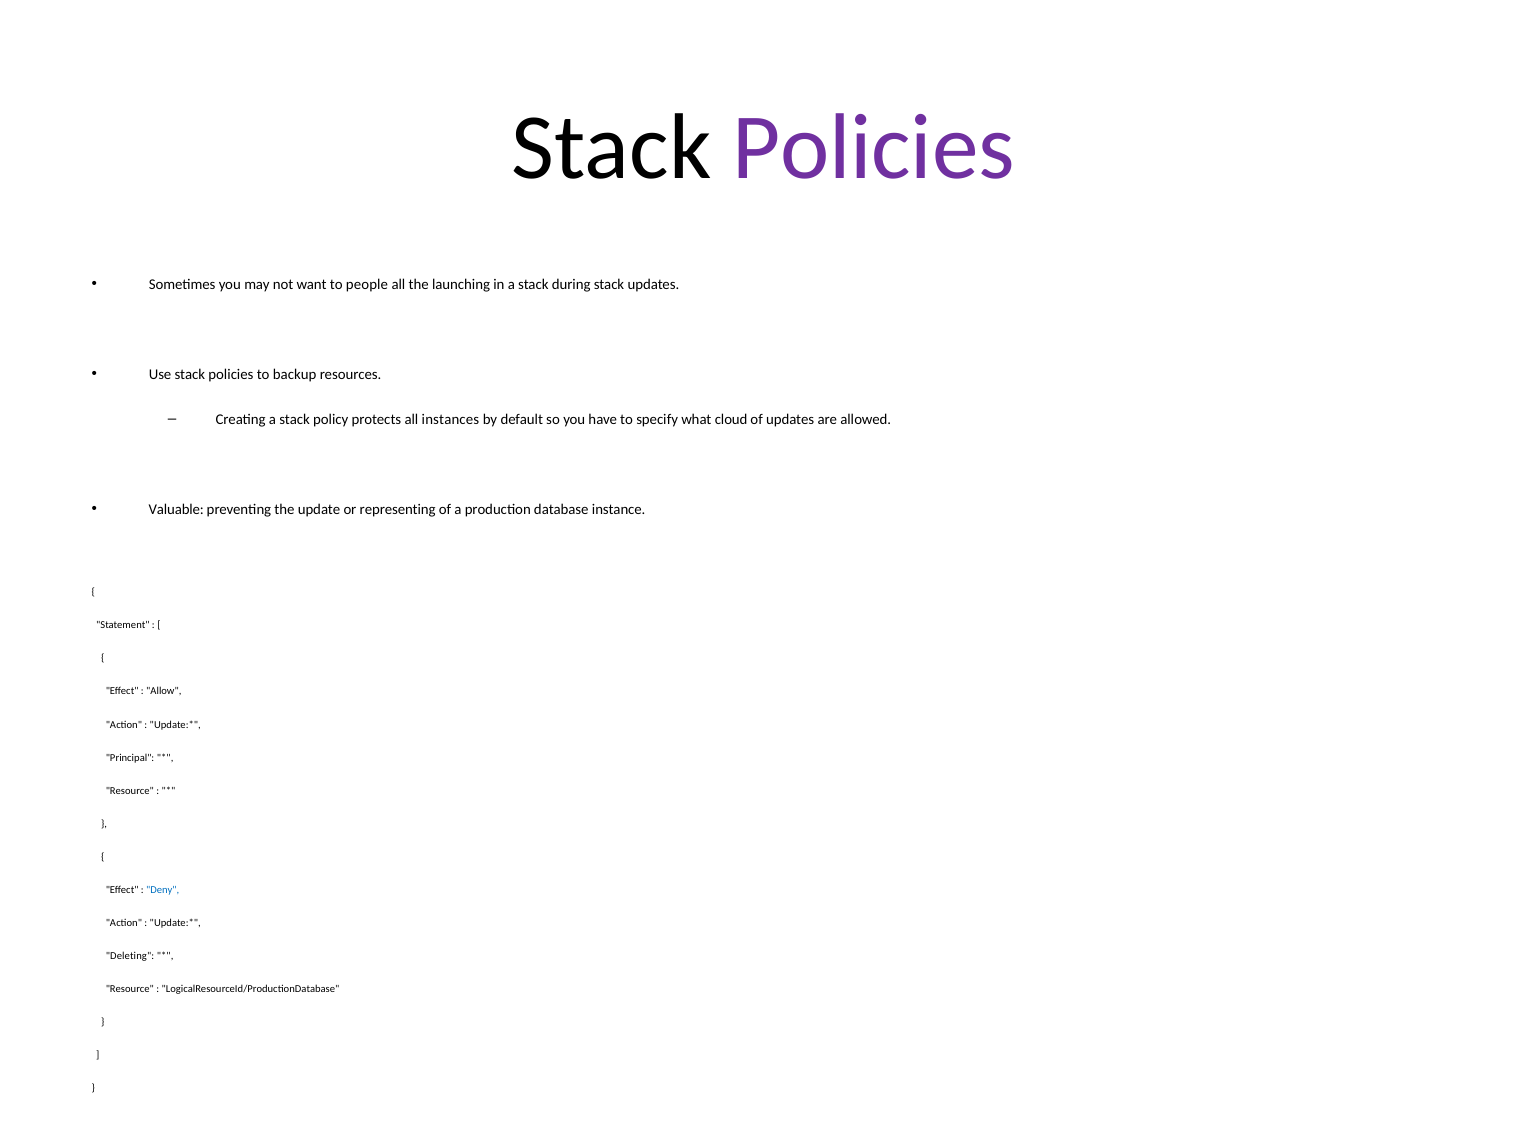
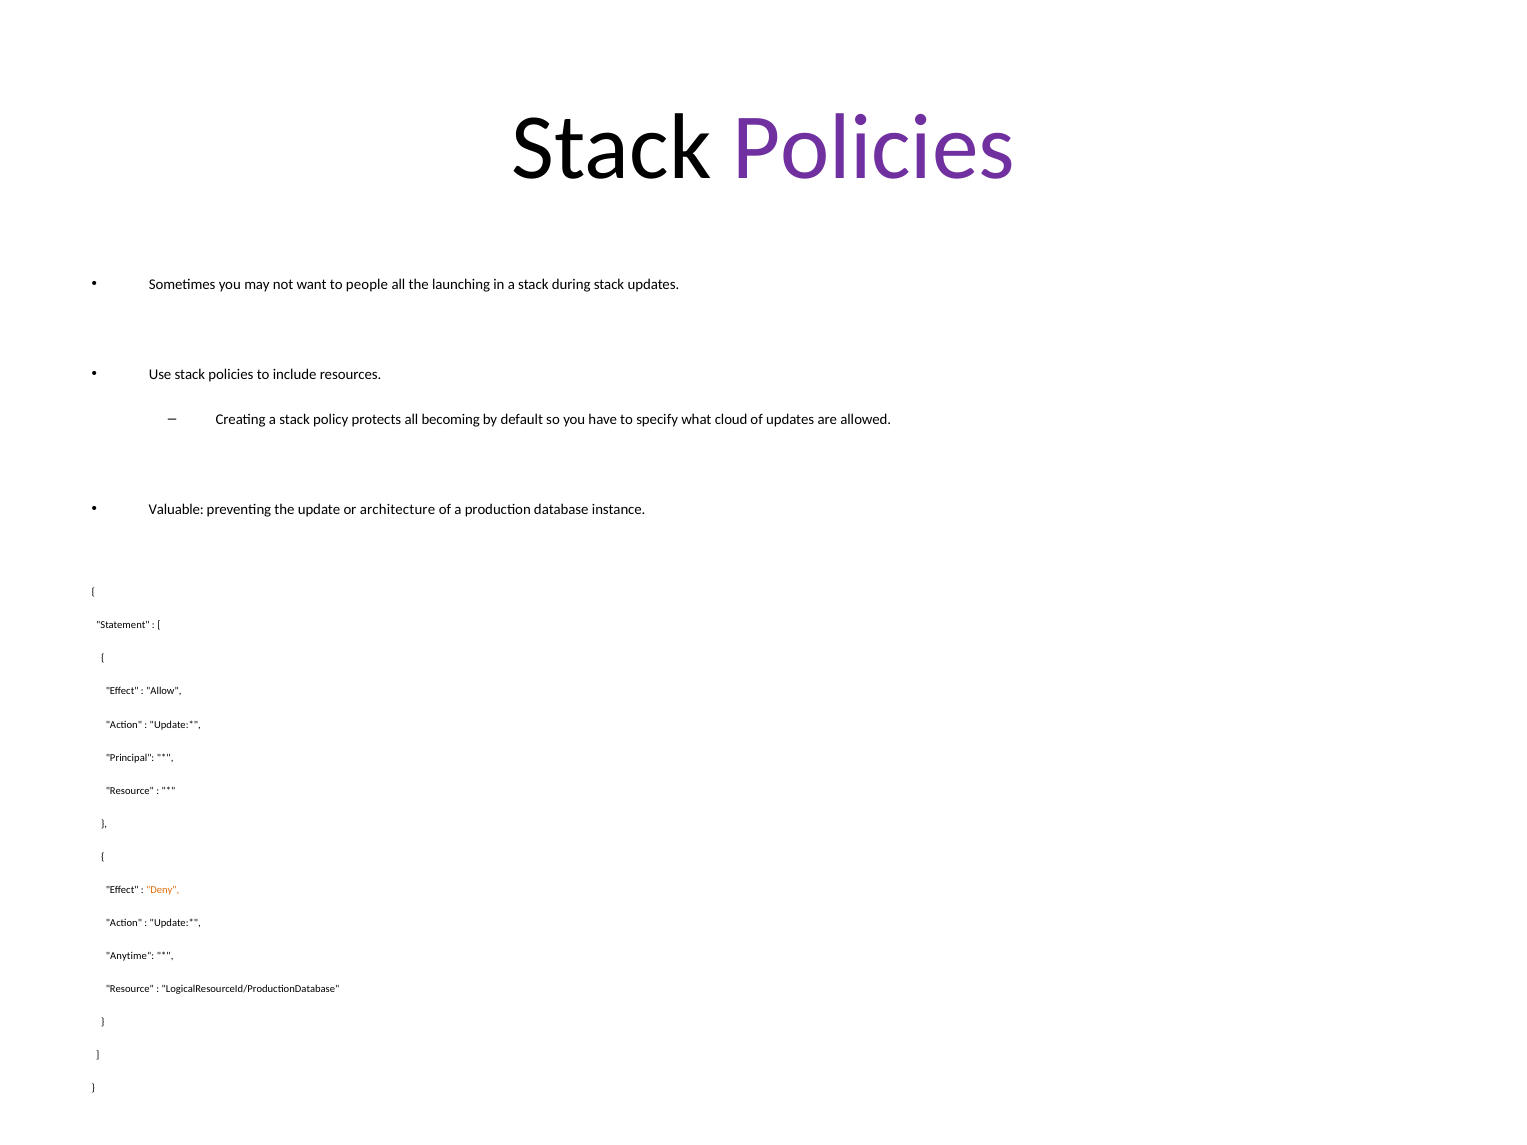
backup: backup -> include (295, 375)
instances: instances -> becoming (451, 420)
representing: representing -> architecture (398, 510)
Deny colour: blue -> orange (163, 890)
Deleting: Deleting -> Anytime (130, 956)
